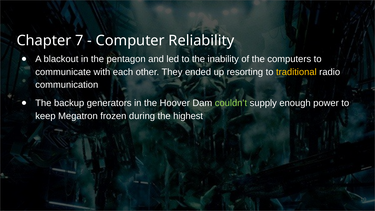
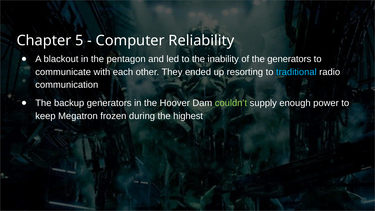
7: 7 -> 5 (79, 41)
the computers: computers -> generators (289, 59)
traditional colour: yellow -> light blue (296, 72)
